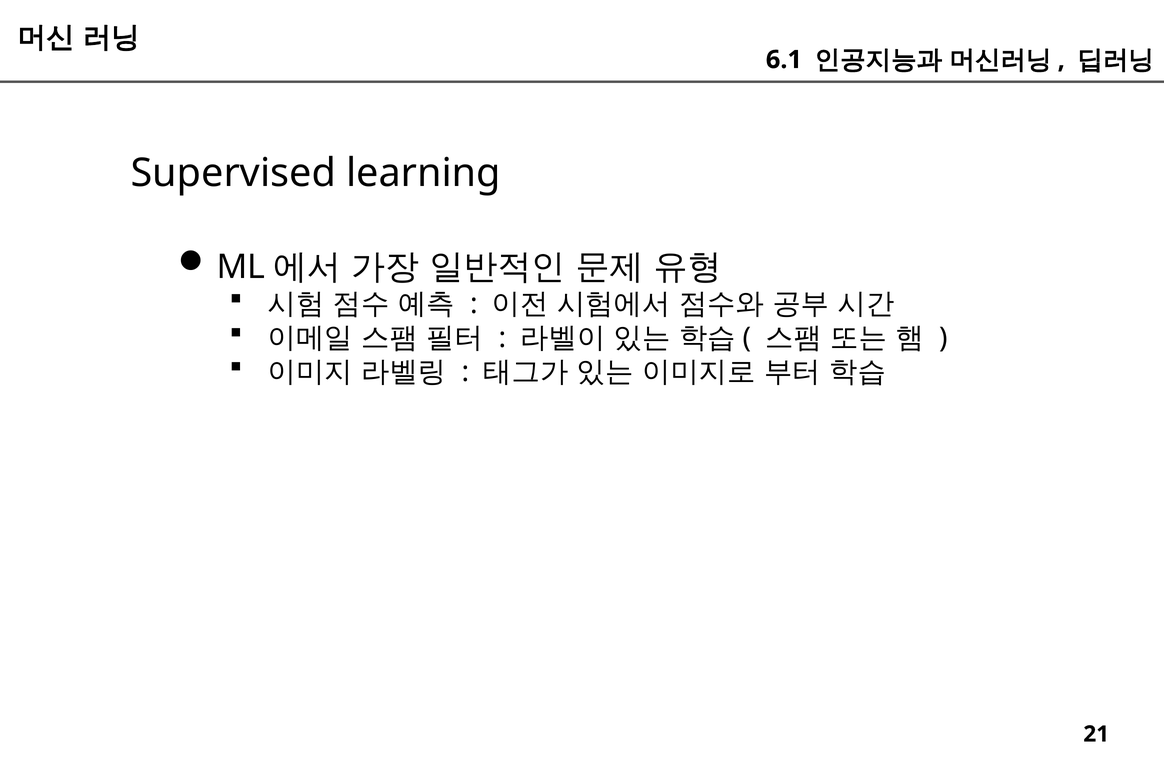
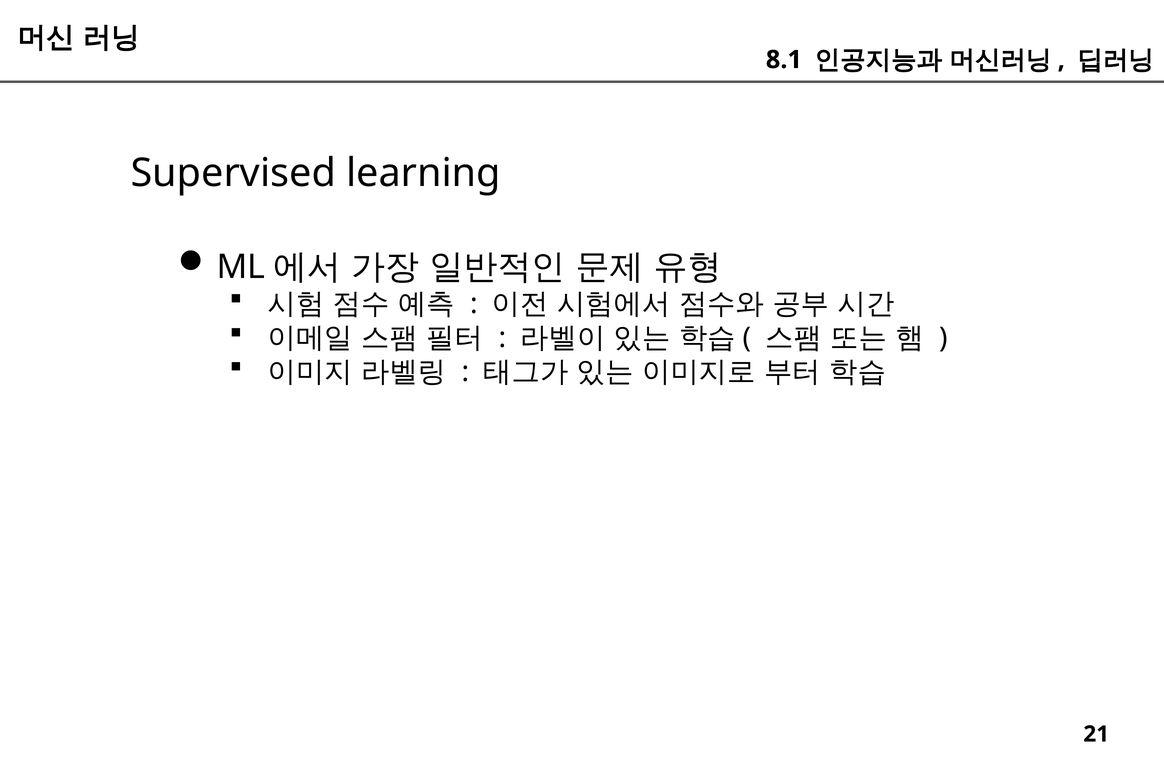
6.1: 6.1 -> 8.1 (784, 60)
